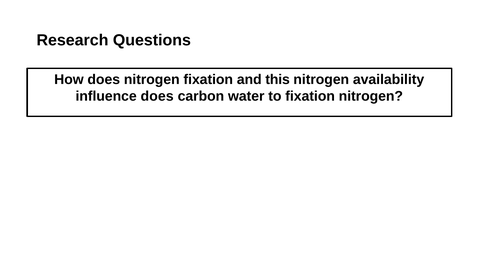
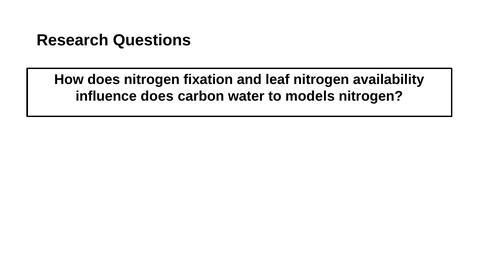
this: this -> leaf (278, 79)
to fixation: fixation -> models (310, 96)
